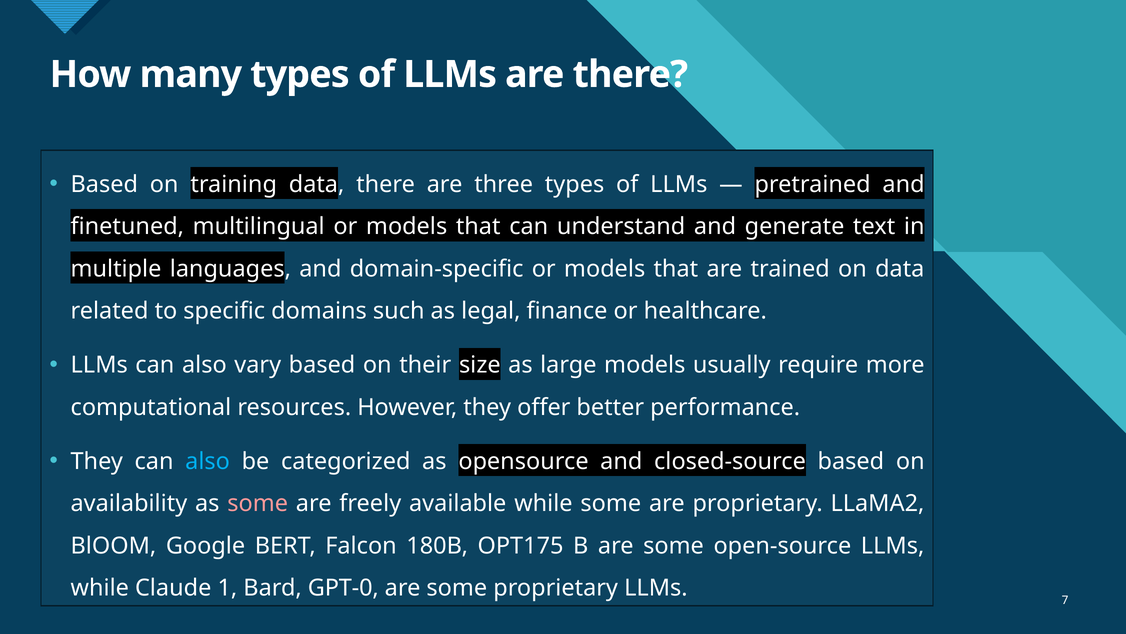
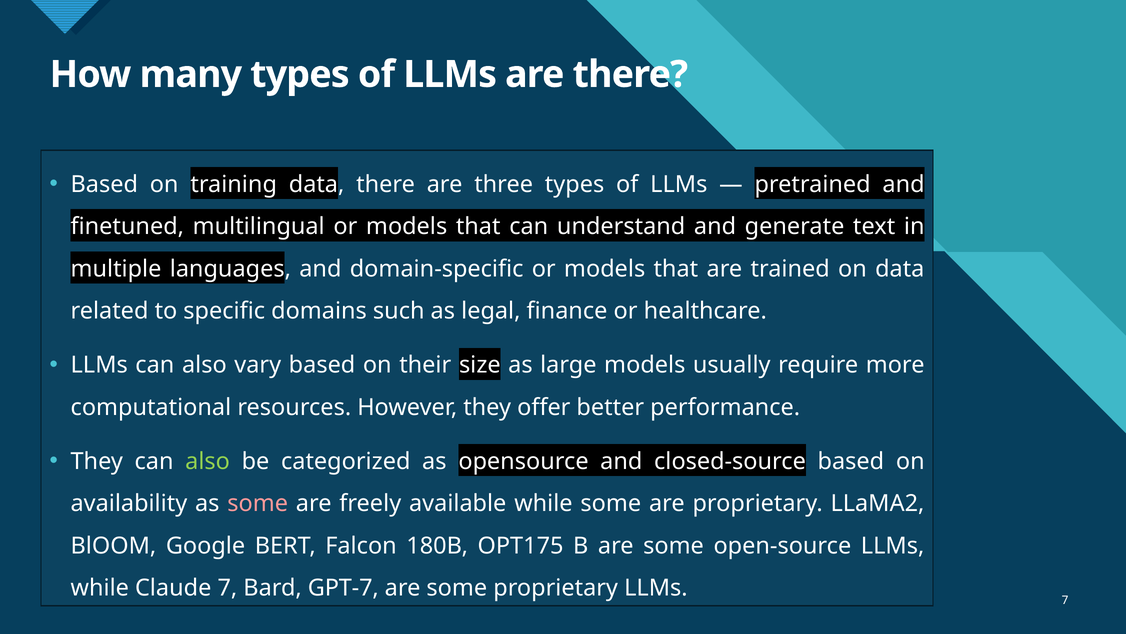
also colour: light blue -> light green (208, 461)
Claude 1: 1 -> 7 (227, 588)
GPT-0: GPT-0 -> GPT-7 (343, 588)
